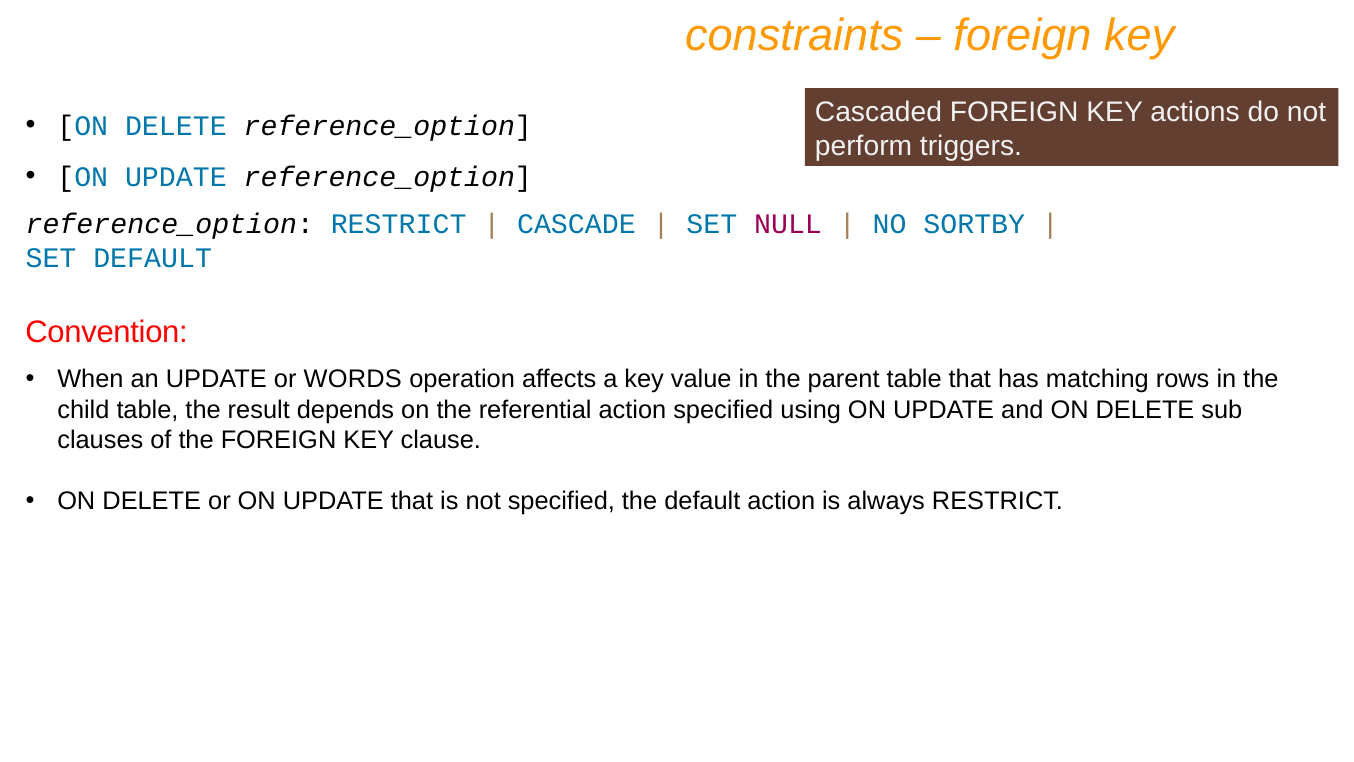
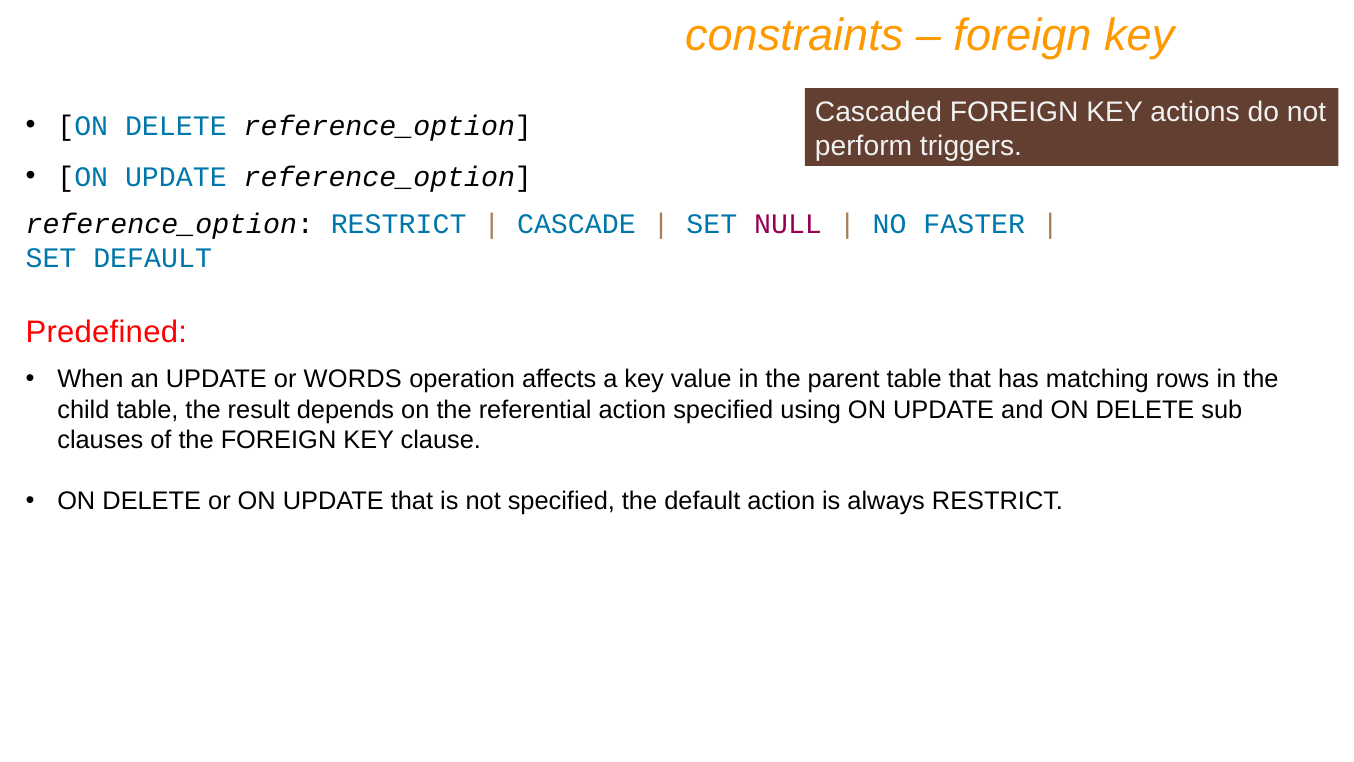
SORTBY: SORTBY -> FASTER (974, 224)
Convention: Convention -> Predefined (106, 332)
